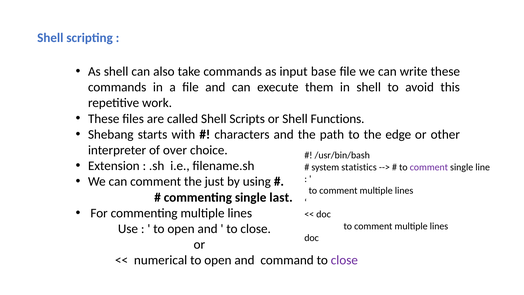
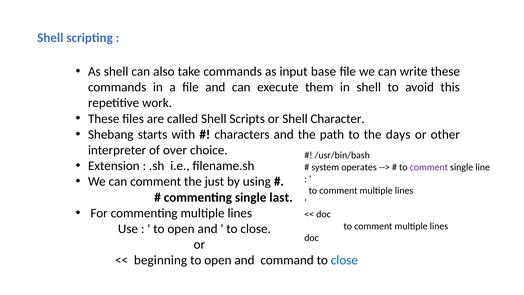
Functions: Functions -> Character (338, 119)
edge: edge -> days (398, 134)
statistics: statistics -> operates (359, 167)
numerical: numerical -> beginning (161, 260)
close colour: purple -> blue (344, 260)
